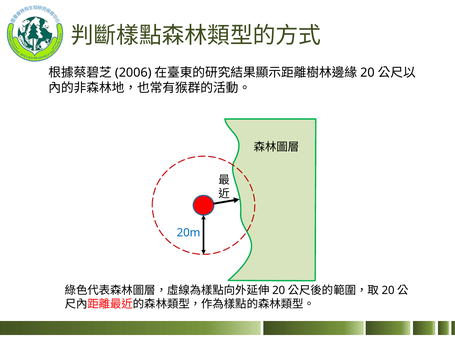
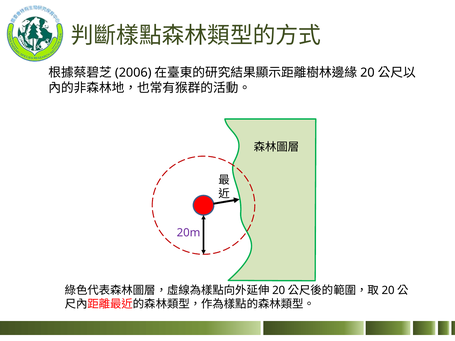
20m colour: blue -> purple (189, 233)
